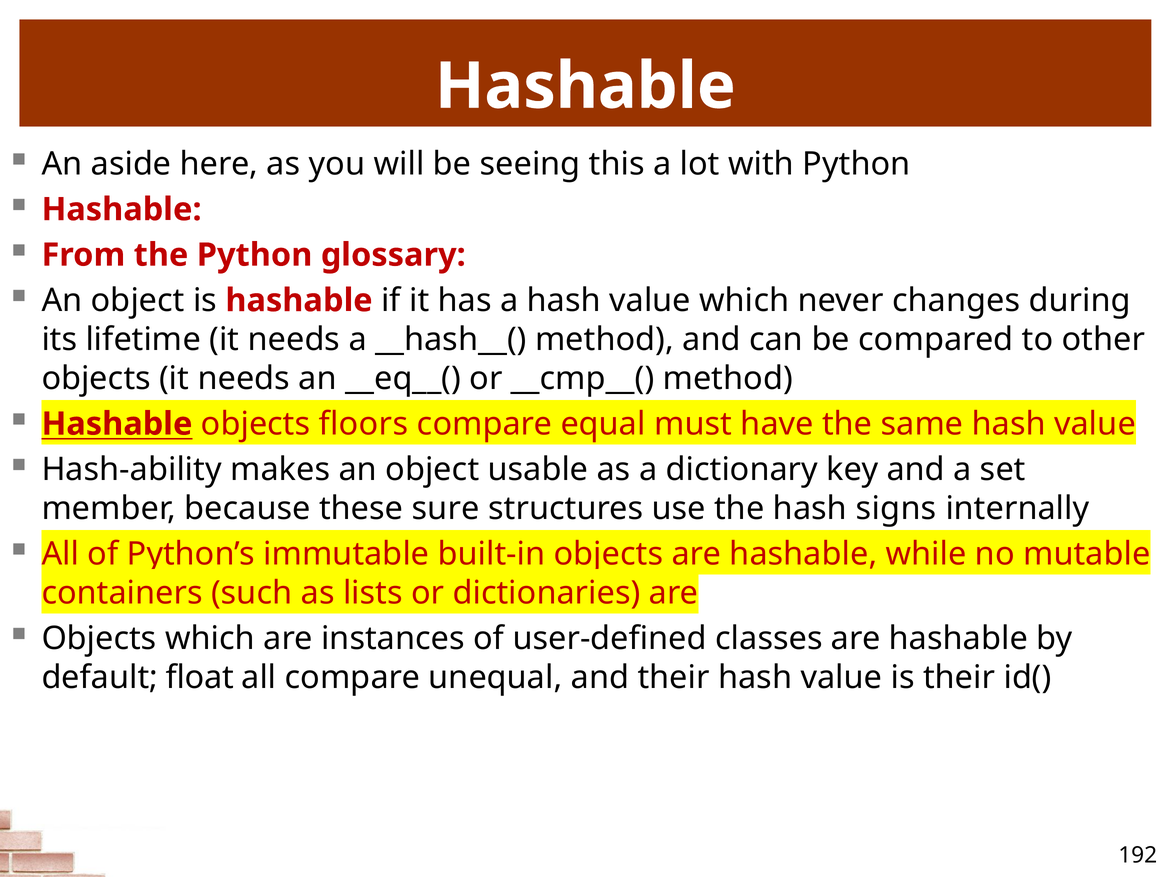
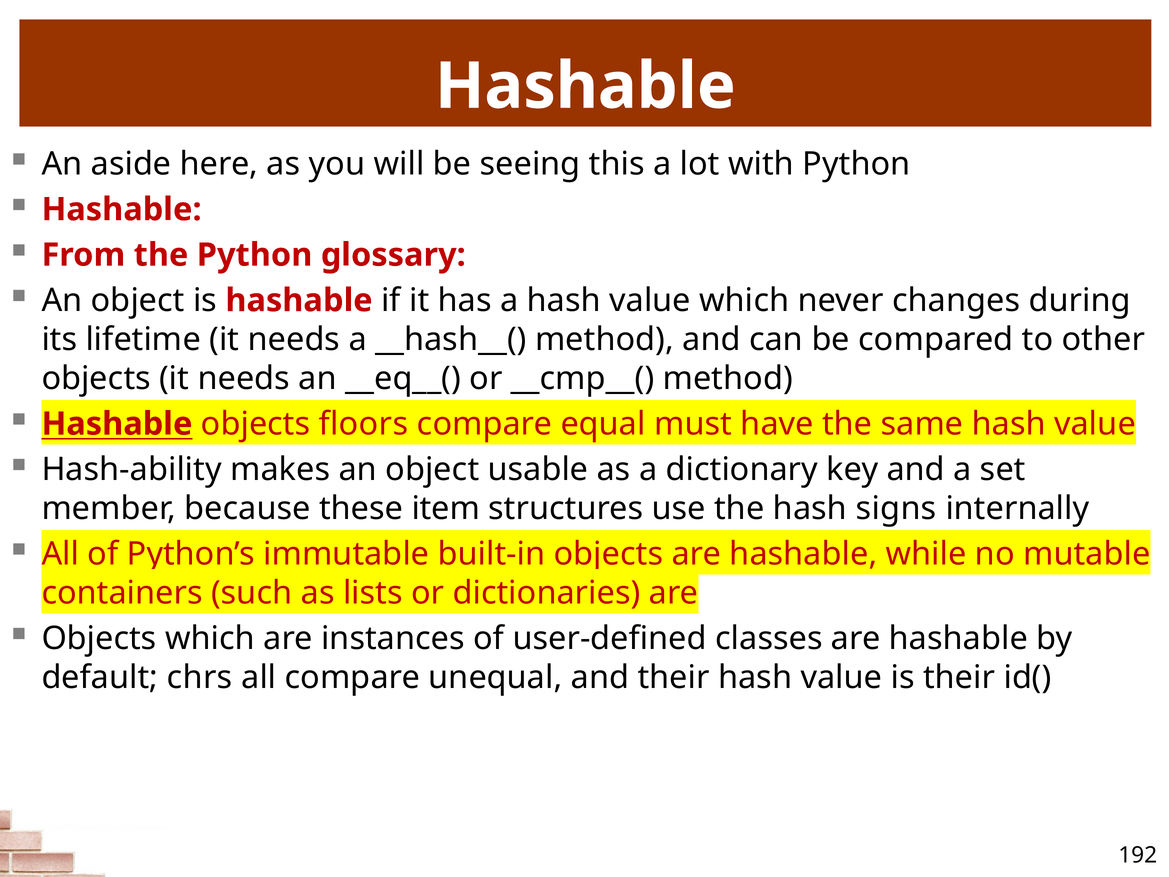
sure: sure -> item (446, 508)
float: float -> chrs (200, 677)
